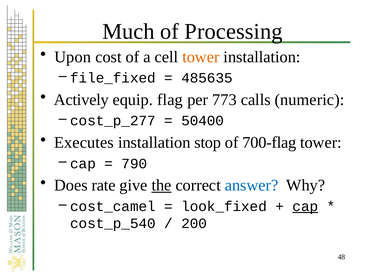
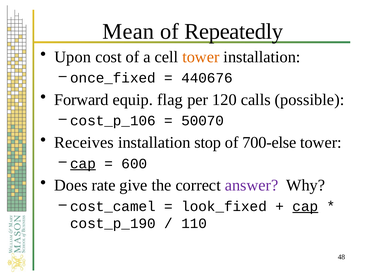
Much: Much -> Mean (128, 32)
Processing: Processing -> Repeatedly (234, 32)
file_fixed: file_fixed -> once_fixed (113, 78)
485635: 485635 -> 440676 (207, 78)
Actively: Actively -> Forward (81, 100)
773: 773 -> 120 (224, 100)
numeric: numeric -> possible (310, 100)
cost_p_277: cost_p_277 -> cost_p_106 (113, 121)
50400: 50400 -> 50070 (203, 121)
Executes: Executes -> Receives (84, 143)
700-flag: 700-flag -> 700-else (269, 143)
cap underline: none -> present (83, 164)
790: 790 -> 600 (134, 164)
the underline: present -> none (161, 186)
answer colour: blue -> purple (252, 186)
cost_p_540: cost_p_540 -> cost_p_190 (113, 224)
200: 200 -> 110 (194, 224)
